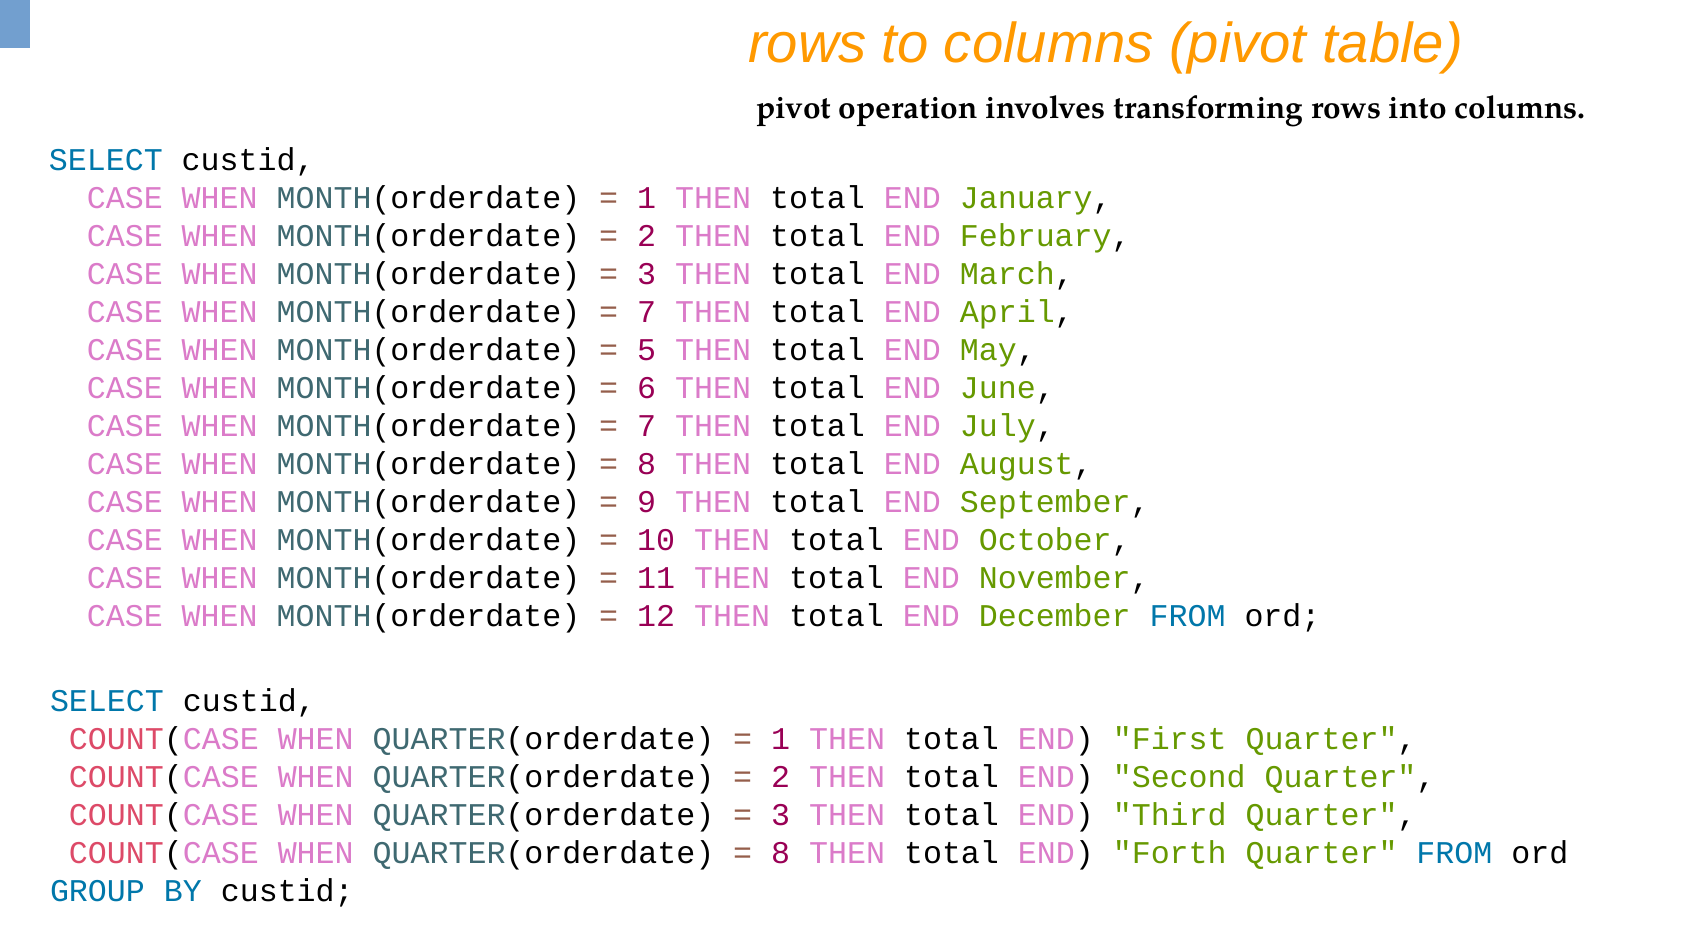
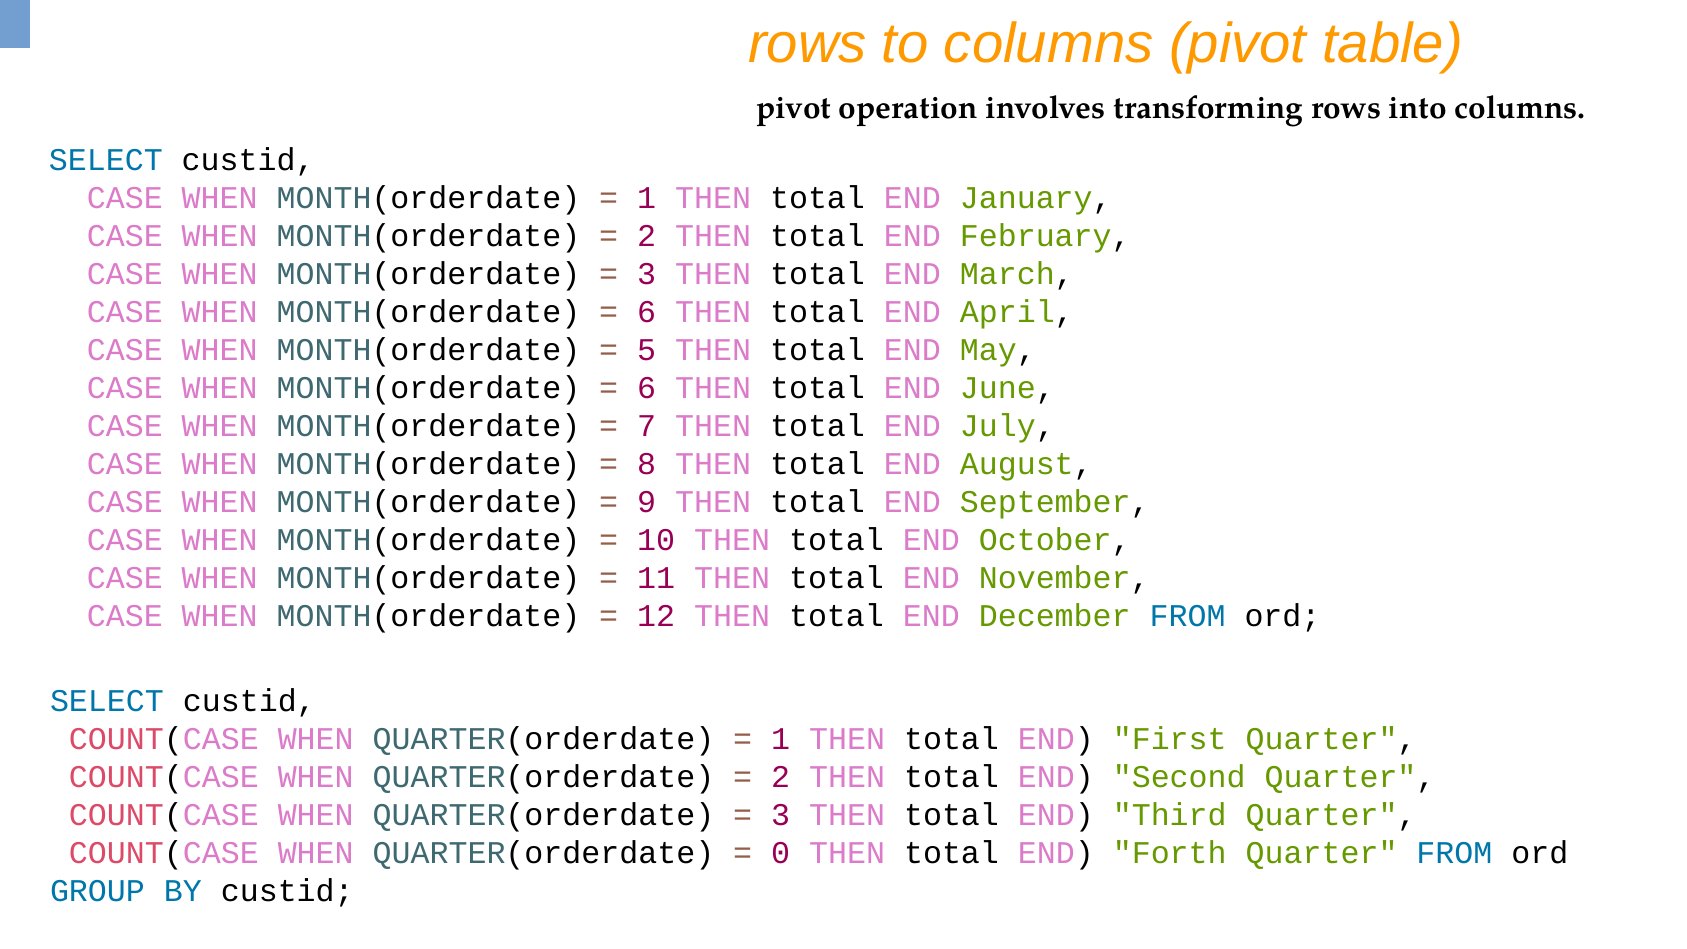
7: 7 -> 6 (647, 312)
8: 8 -> 0 (781, 853)
